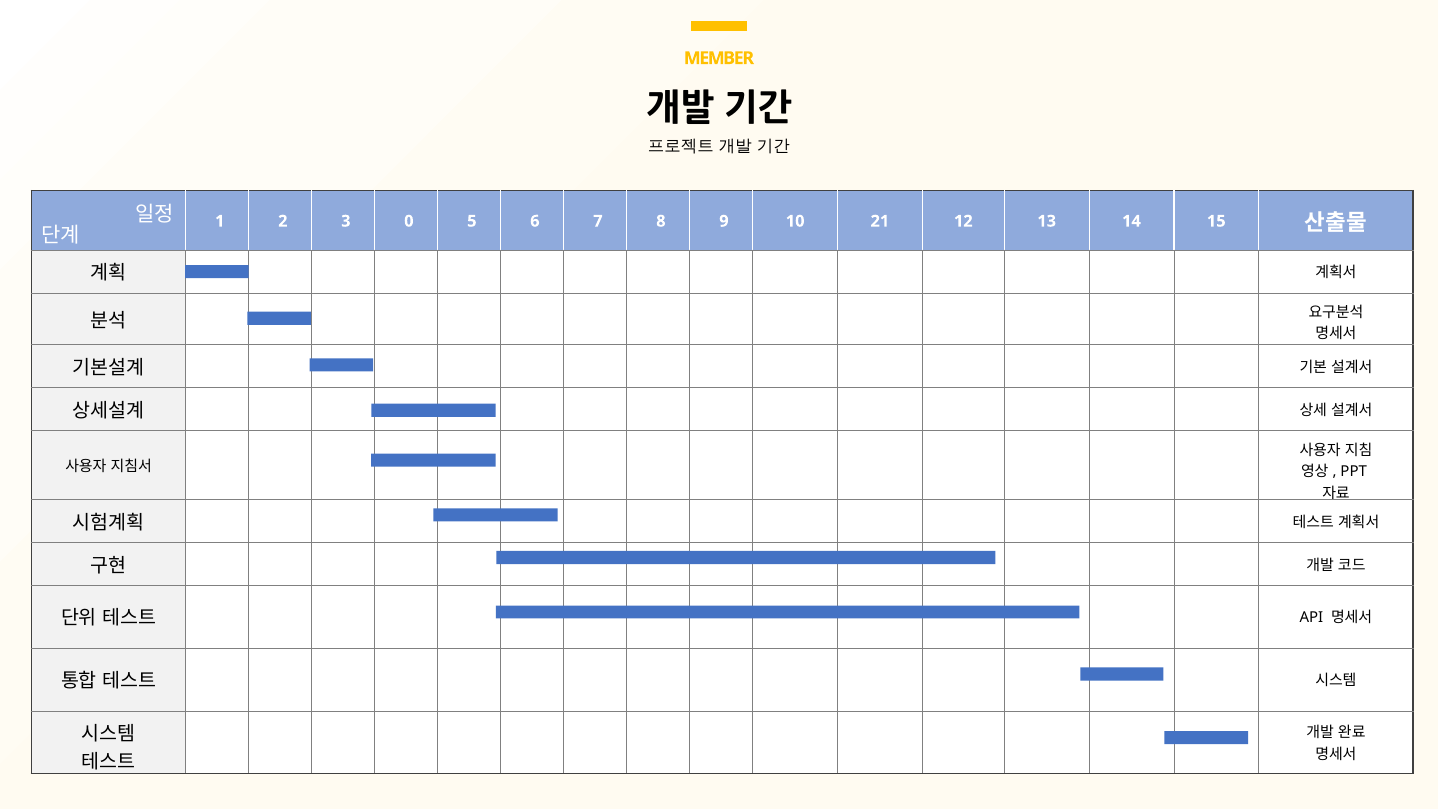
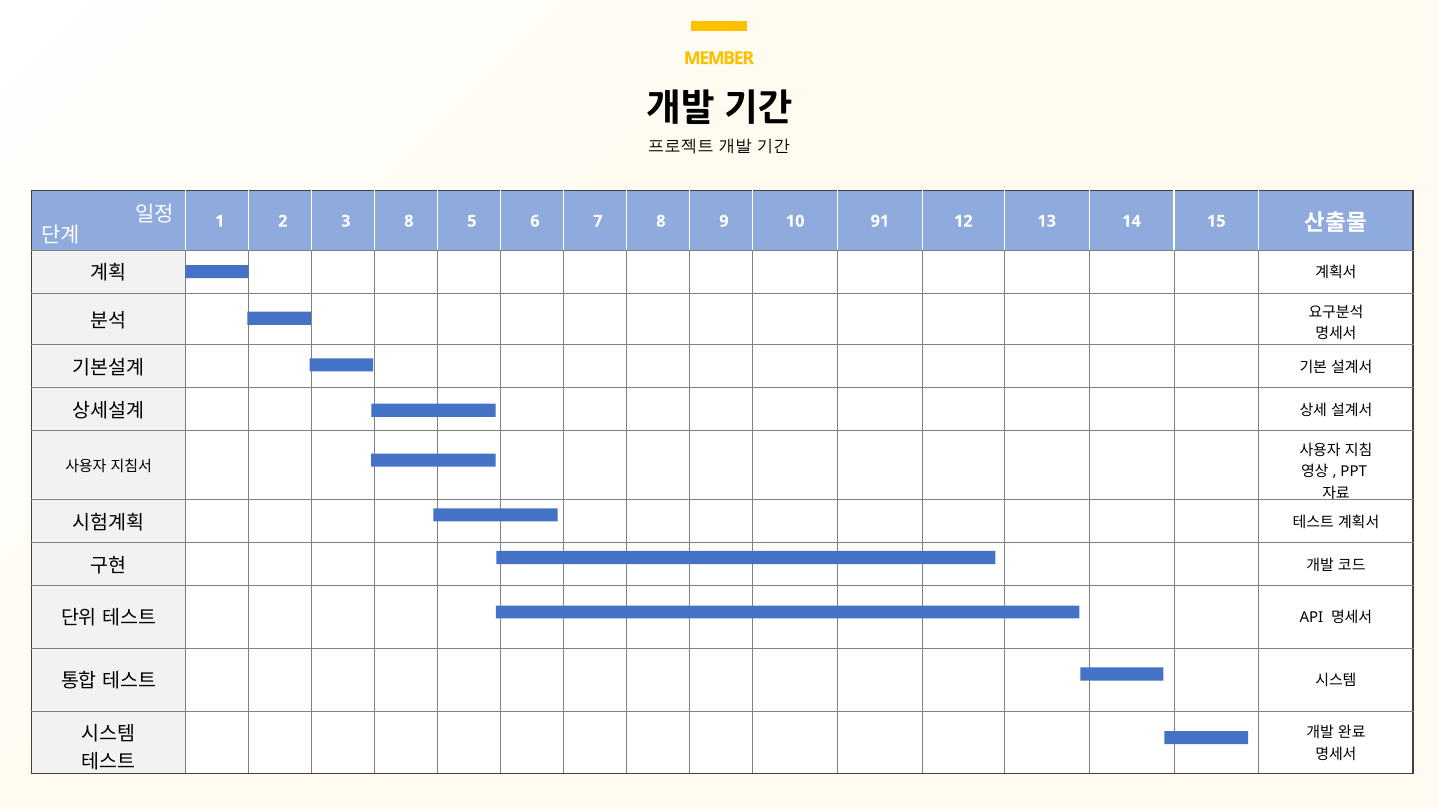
3 0: 0 -> 8 (409, 221)
21: 21 -> 91 (880, 221)
